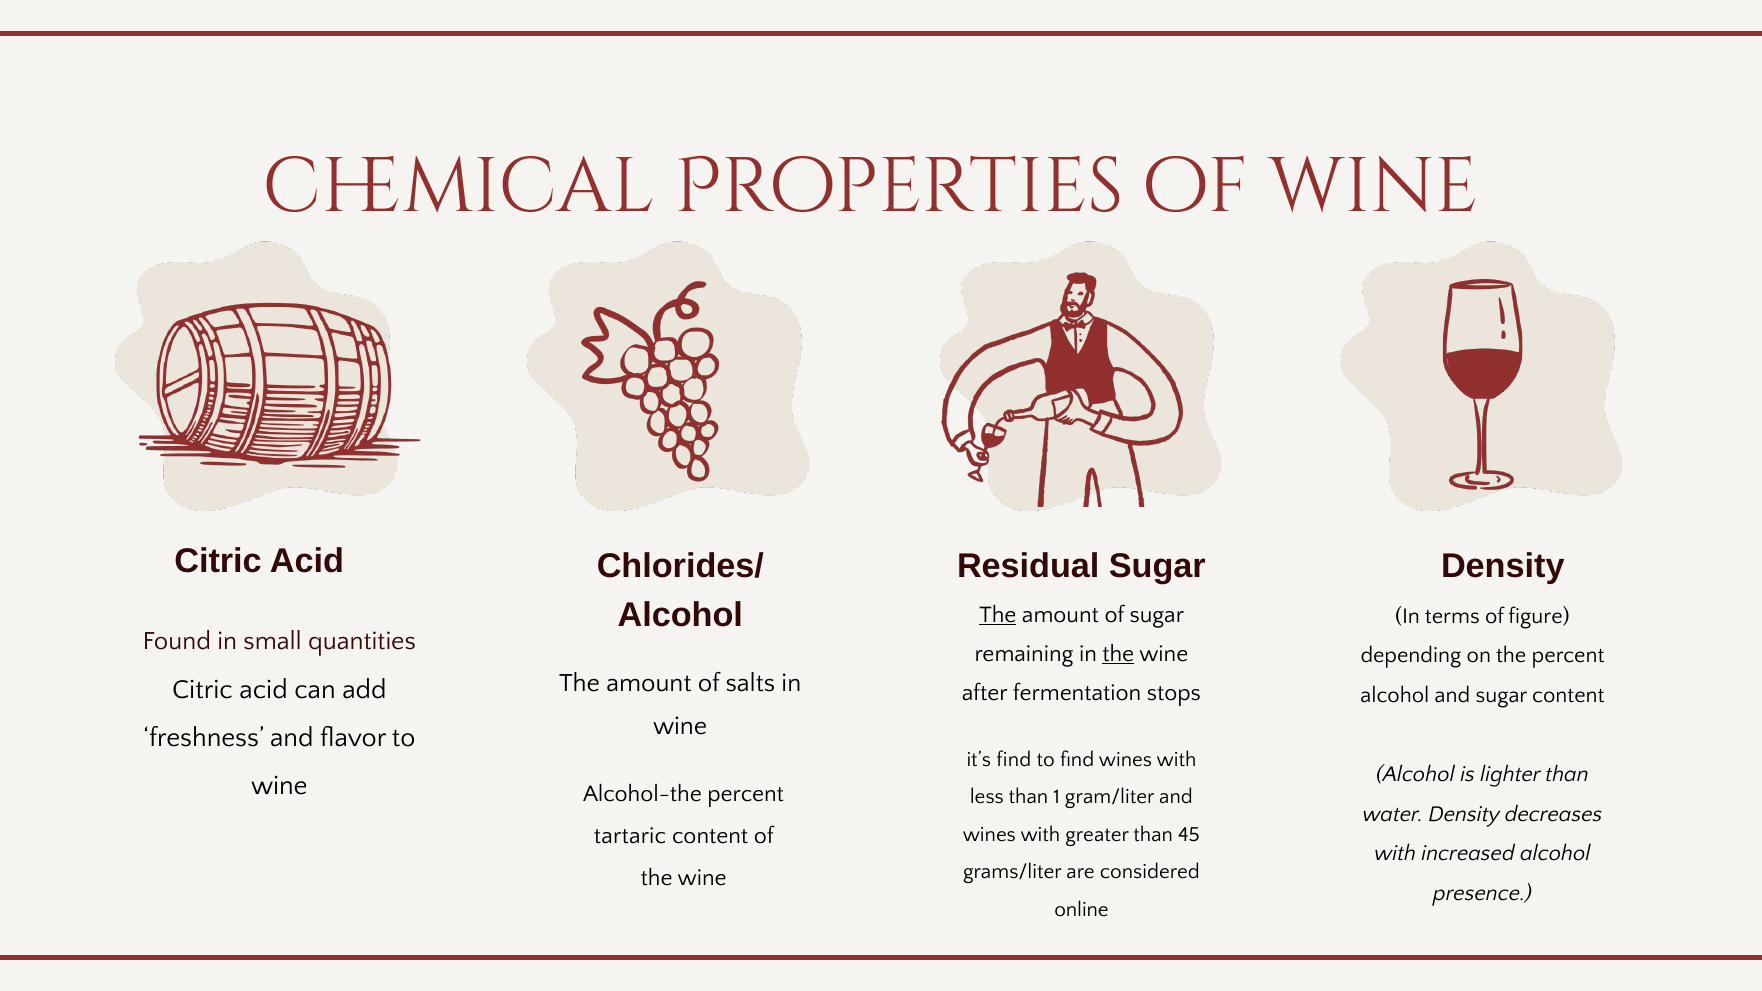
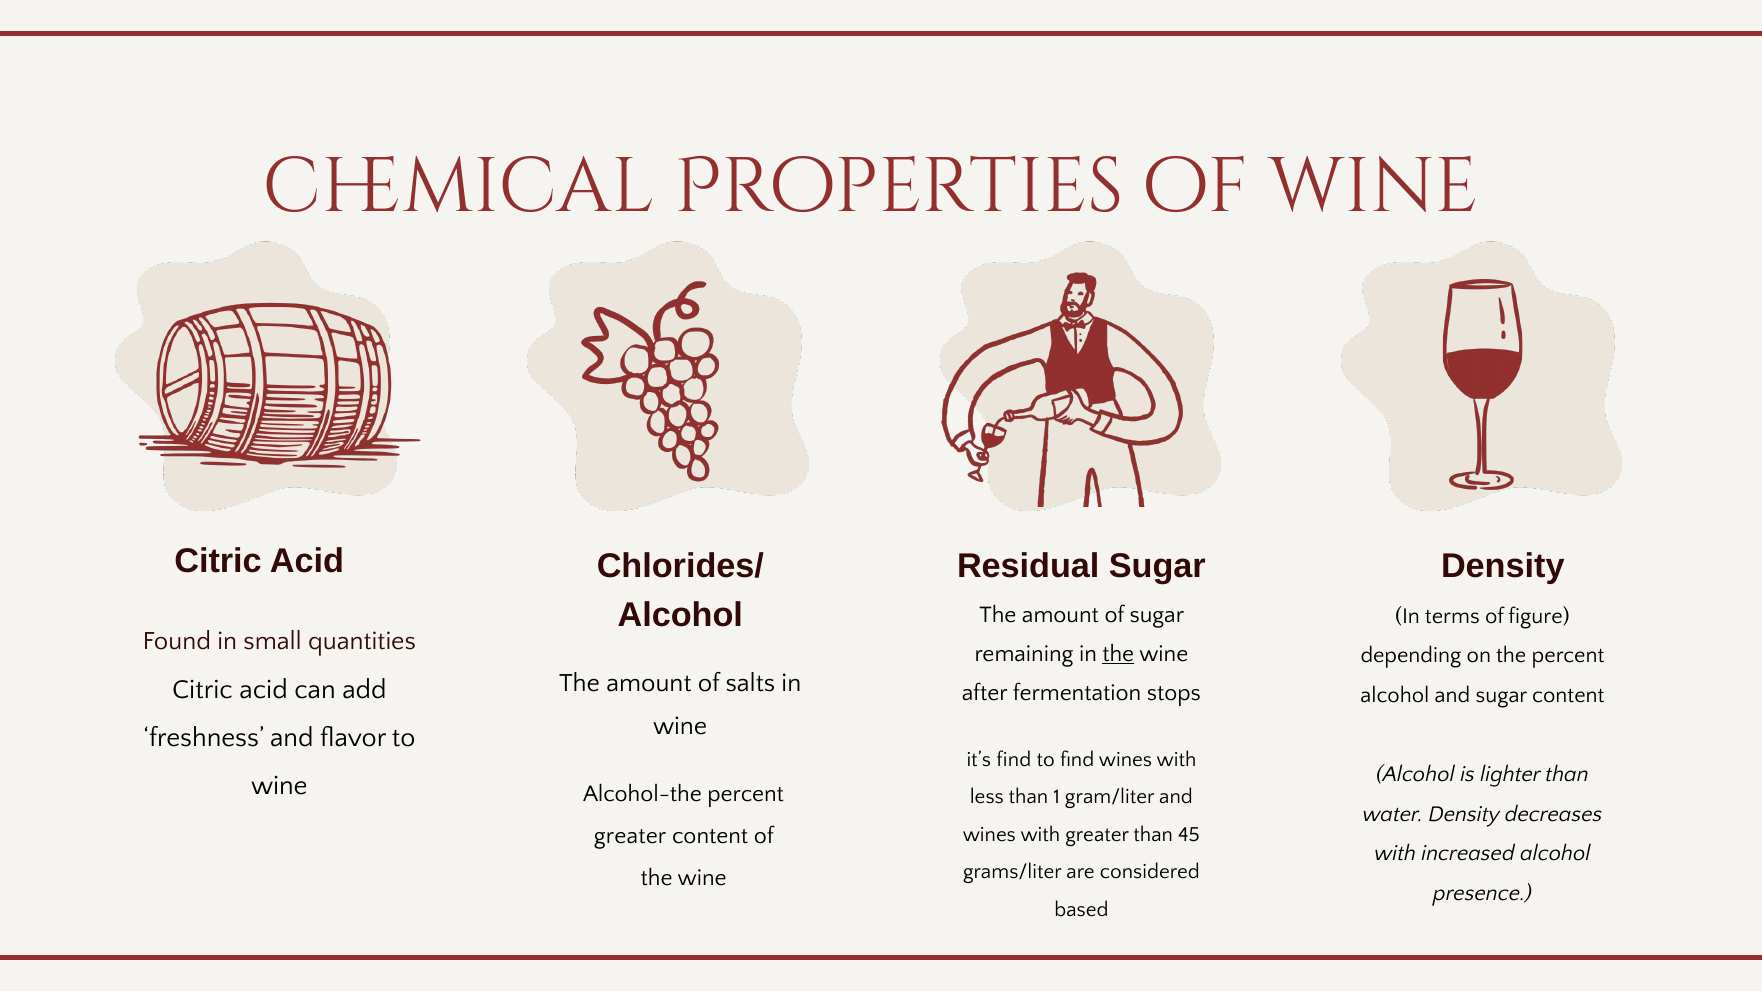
The underline: present -> none (998, 615)
tartaric: tartaric -> greater (630, 836)
online: online -> based (1081, 909)
